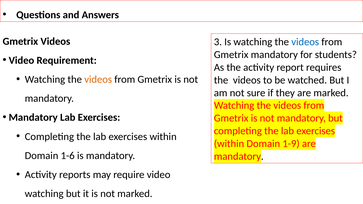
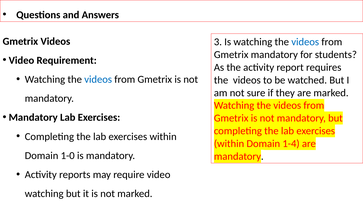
videos colour: orange -> blue (98, 79)
1-9: 1-9 -> 1-4 (291, 144)
1-6: 1-6 -> 1-0 (68, 156)
